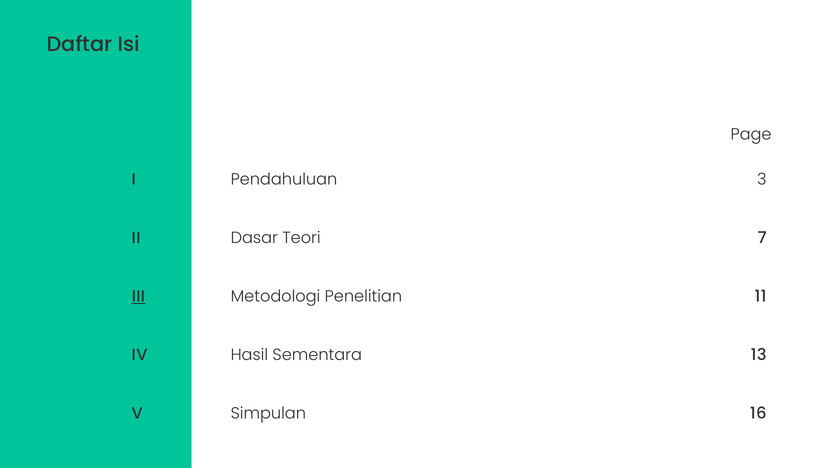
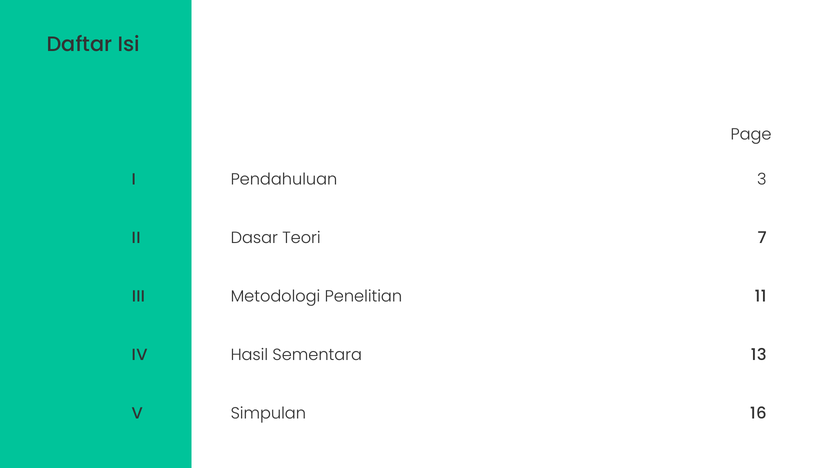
III underline: present -> none (138, 296)
